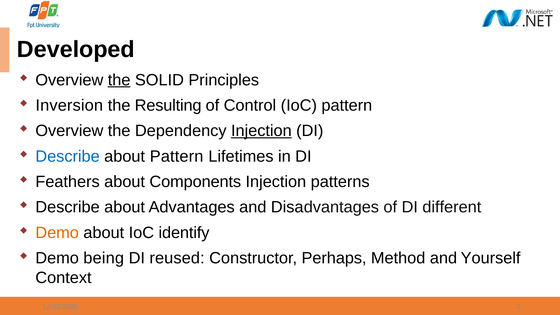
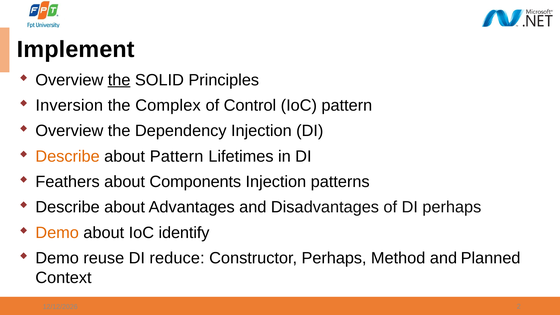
Developed: Developed -> Implement (76, 49)
Resulting: Resulting -> Complex (168, 105)
Injection underline: present -> none (261, 131)
Describe colour: blue -> orange (68, 156)
DI different: different -> perhaps (452, 207)
being: being -> reuse (104, 258)
reused: reused -> reduce (177, 258)
Yourself: Yourself -> Planned (491, 258)
